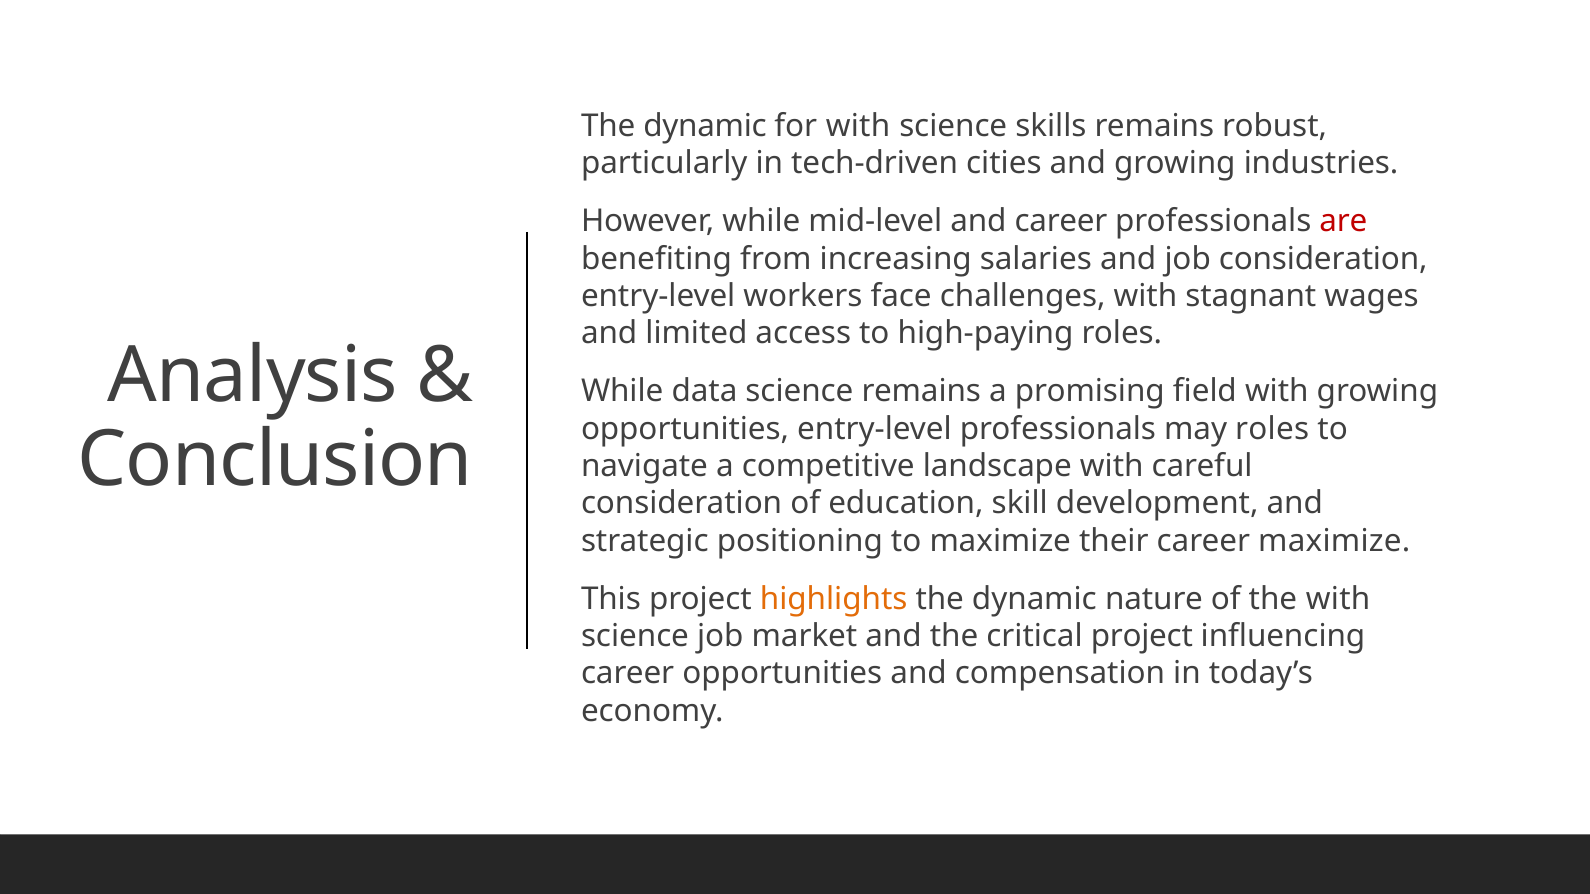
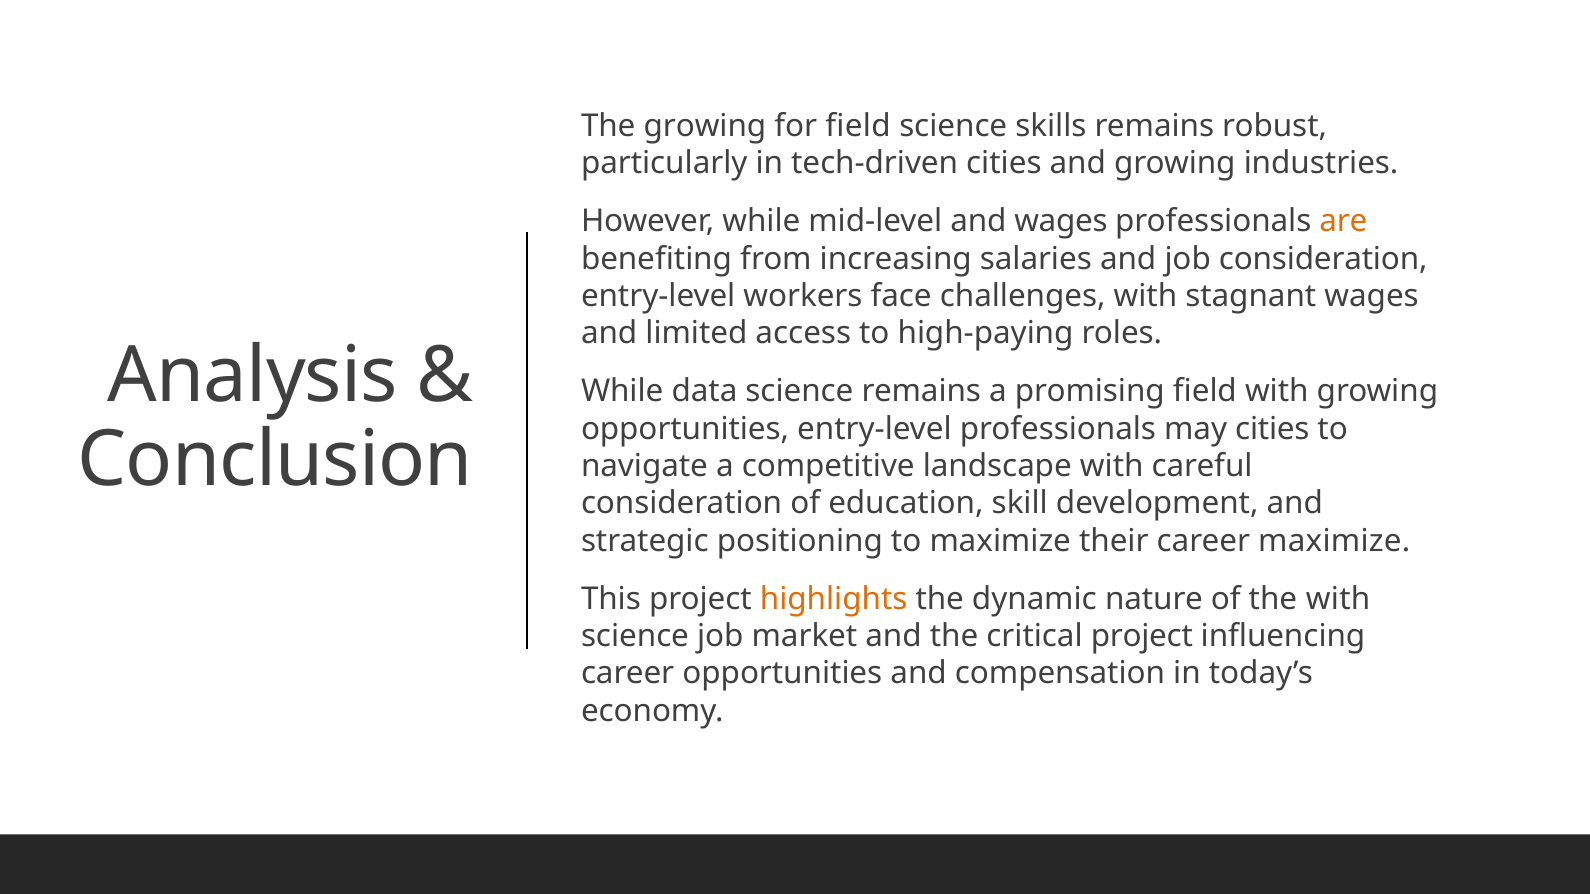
dynamic: dynamic -> growing (705, 126)
for with: with -> field (858, 126)
and career: career -> wages (1061, 222)
are colour: red -> orange (1343, 222)
may roles: roles -> cities (1272, 429)
